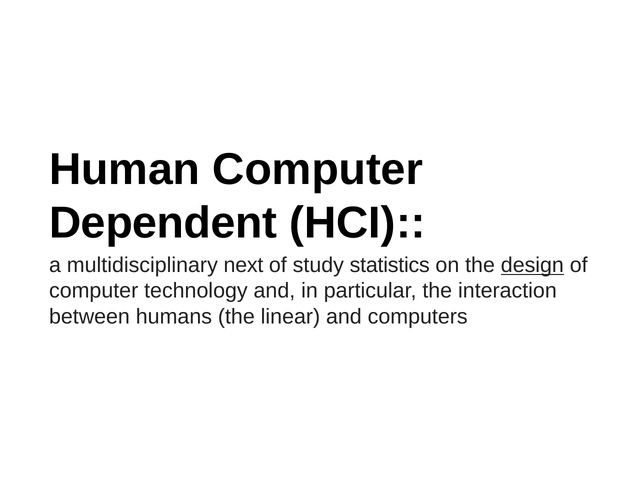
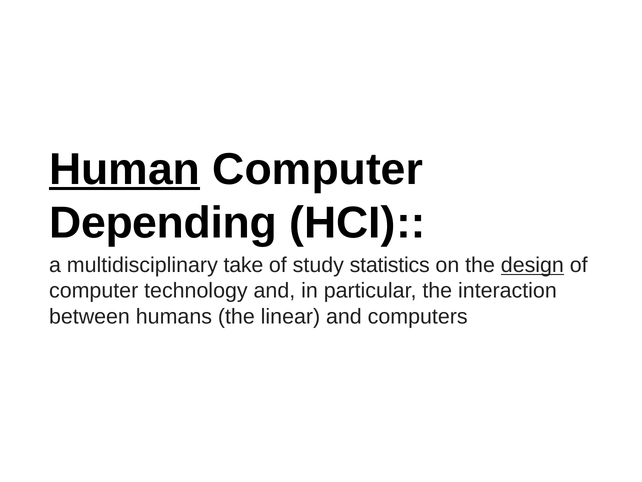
Human underline: none -> present (125, 169)
Dependent: Dependent -> Depending (163, 223)
next: next -> take (243, 265)
